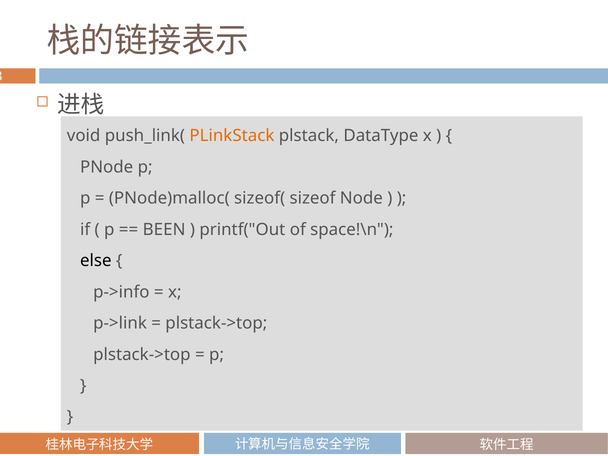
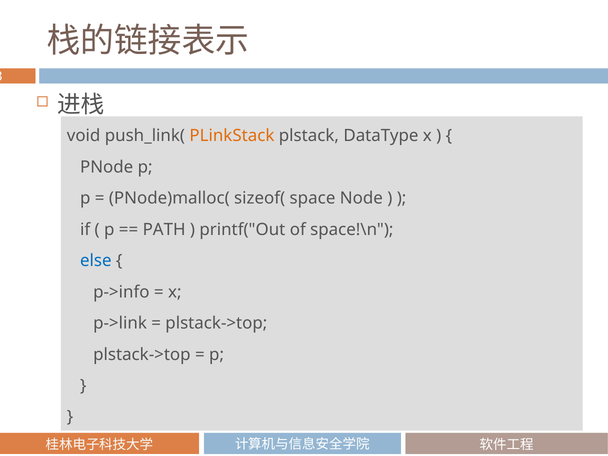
sizeof: sizeof -> space (313, 198)
BEEN: BEEN -> PATH (164, 229)
else colour: black -> blue (96, 261)
